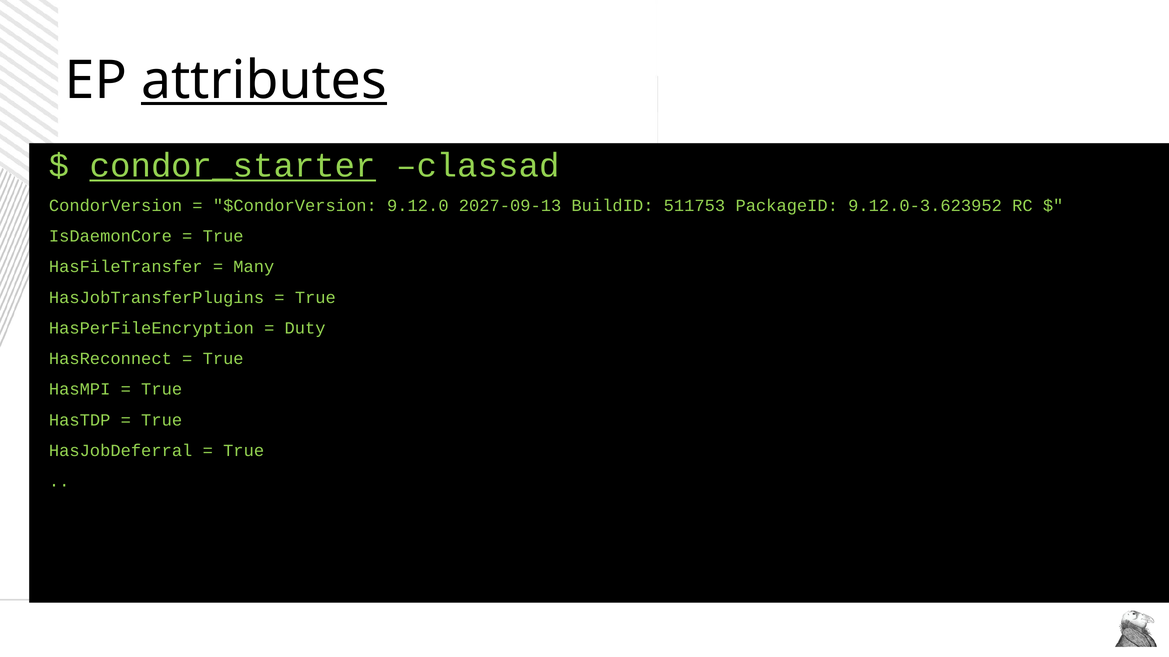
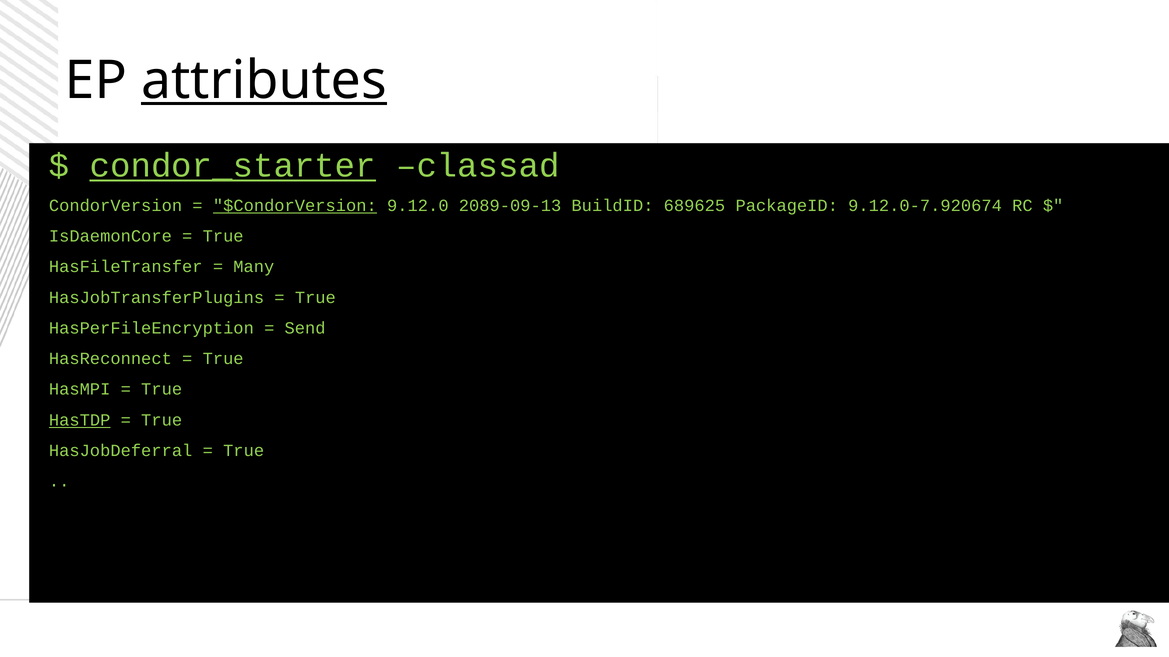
$CondorVersion underline: none -> present (295, 206)
2027-09-13: 2027-09-13 -> 2089-09-13 (510, 206)
511753: 511753 -> 689625 (694, 206)
9.12.0-3.623952: 9.12.0-3.623952 -> 9.12.0-7.920674 (925, 206)
Duty: Duty -> Send (305, 328)
HasTDP underline: none -> present (80, 420)
